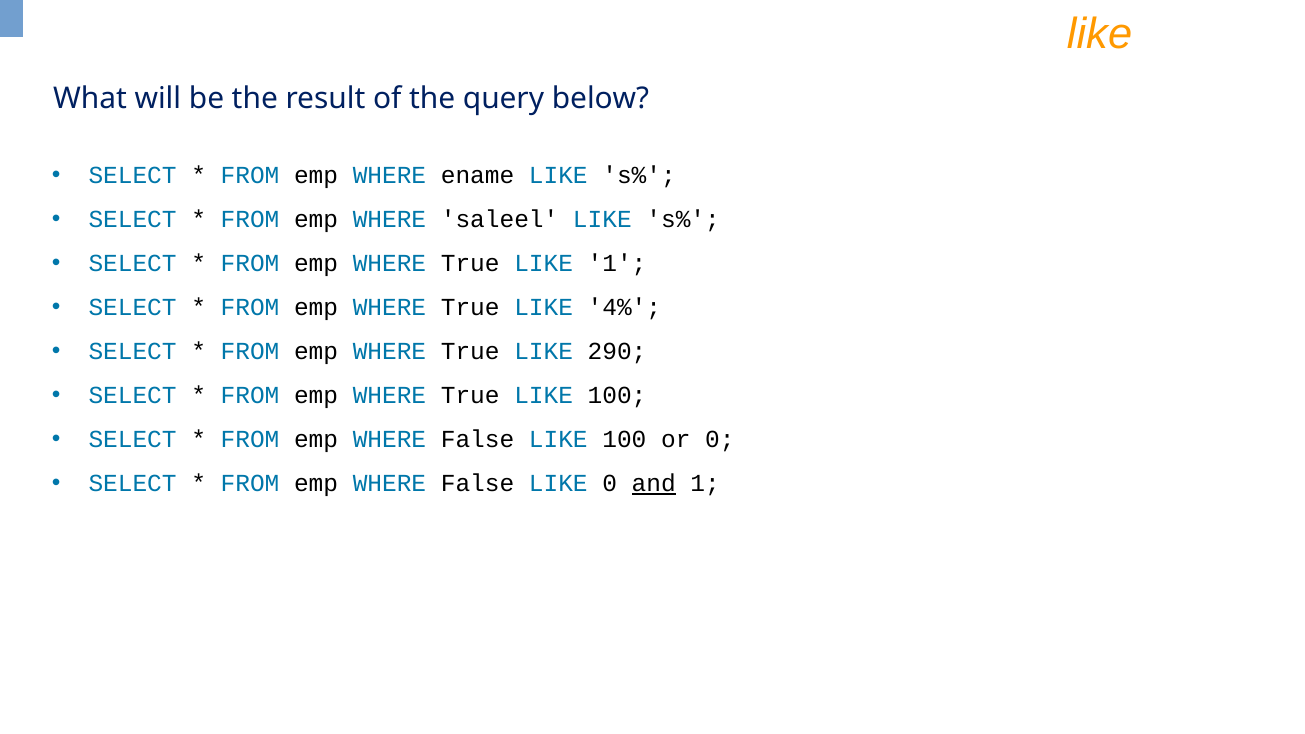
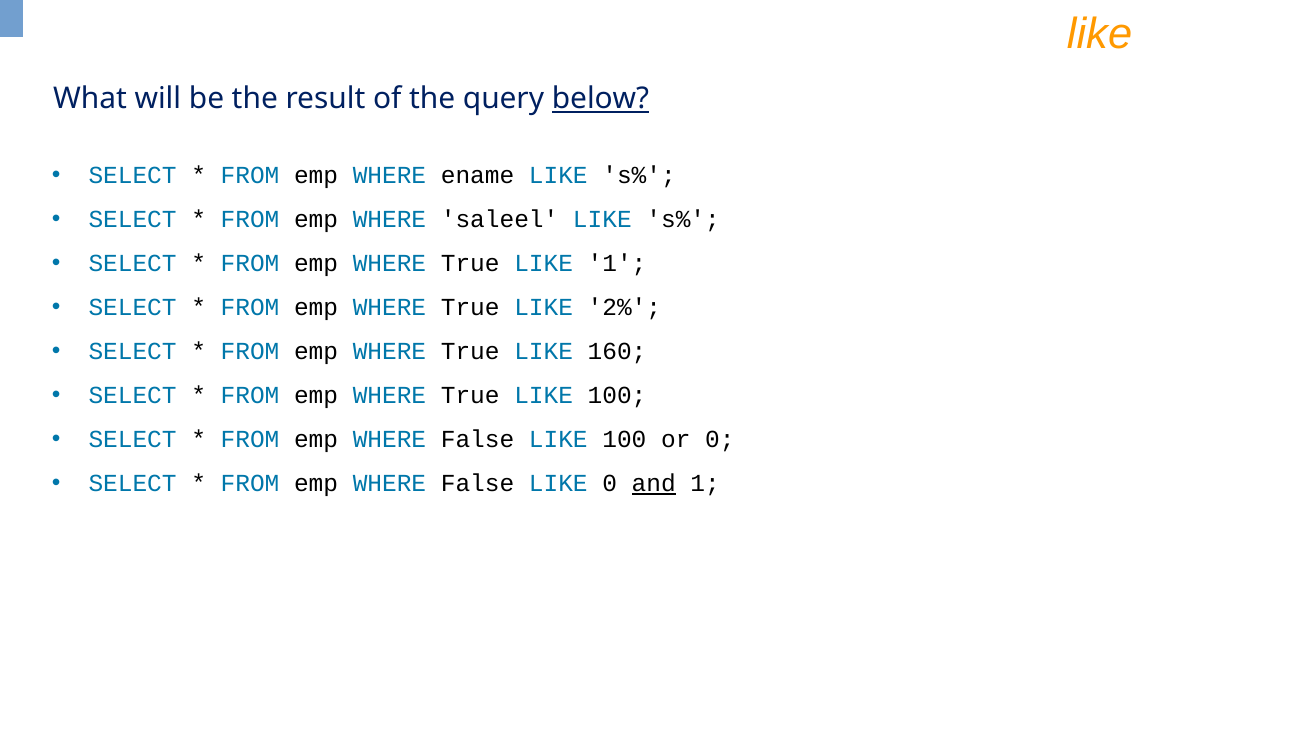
below underline: none -> present (601, 99)
4%: 4% -> 2% (624, 307)
290: 290 -> 160 (617, 352)
